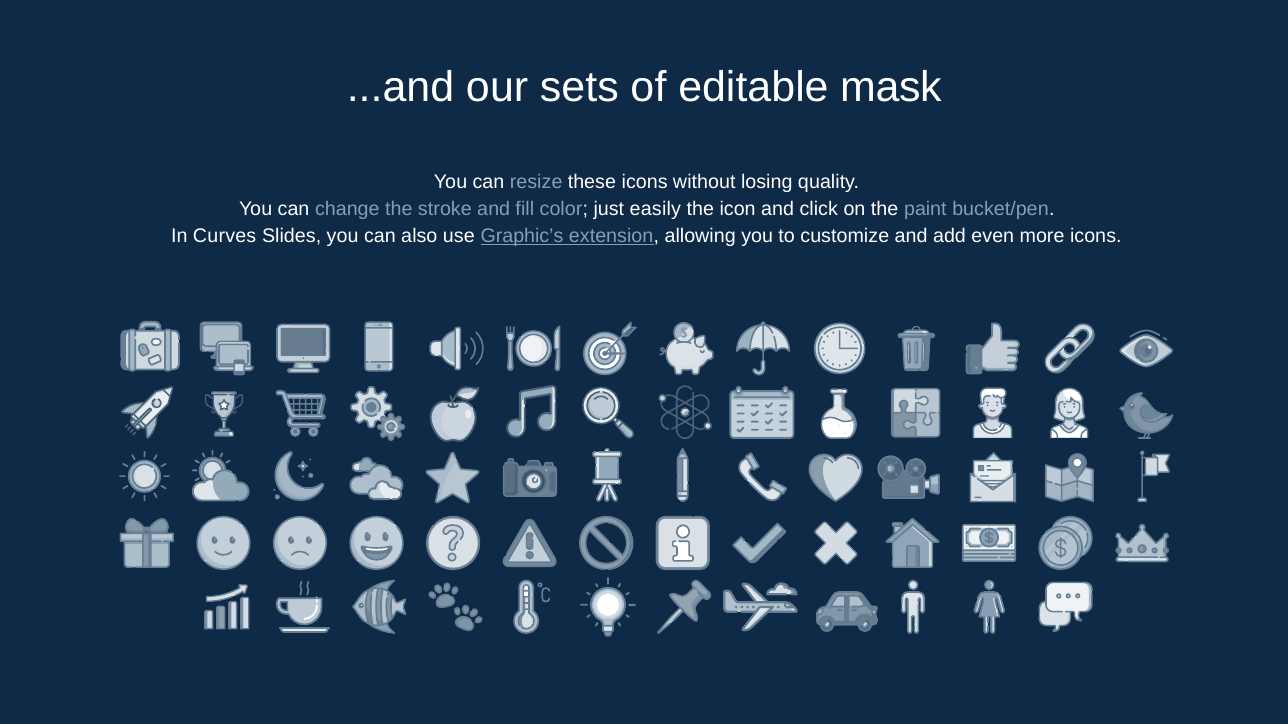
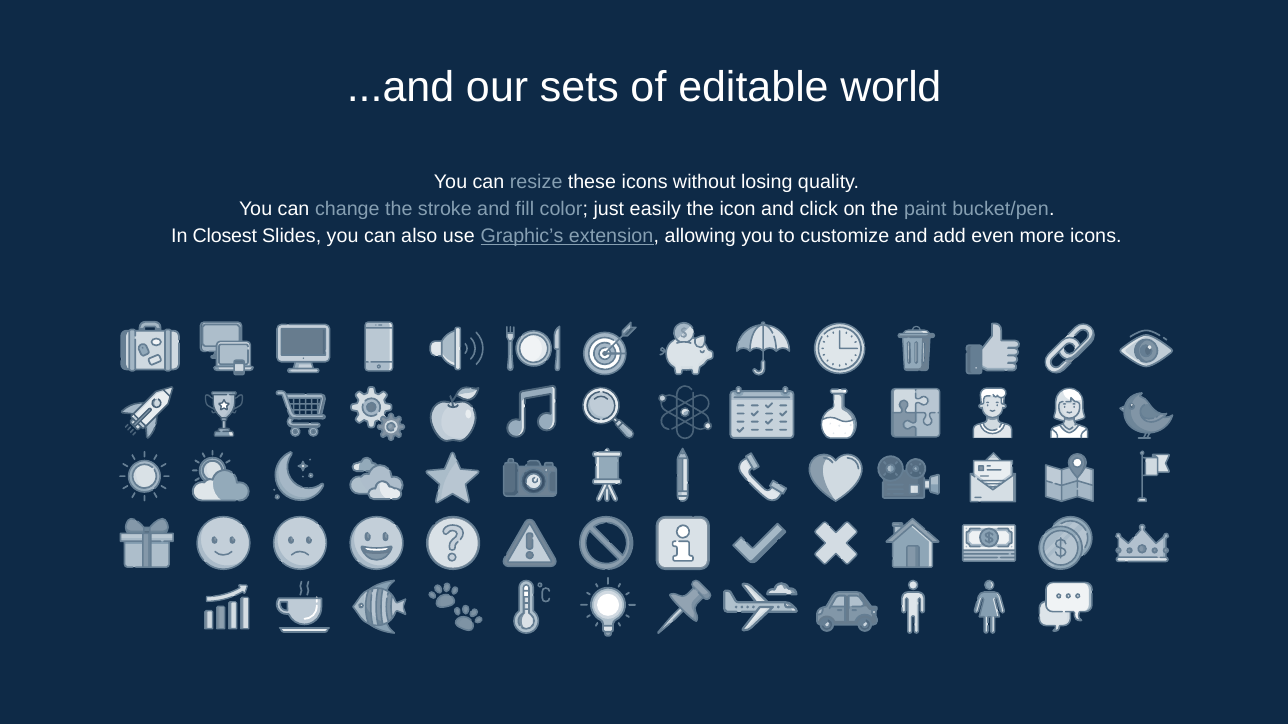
mask: mask -> world (891, 87)
Curves: Curves -> Closest (225, 236)
